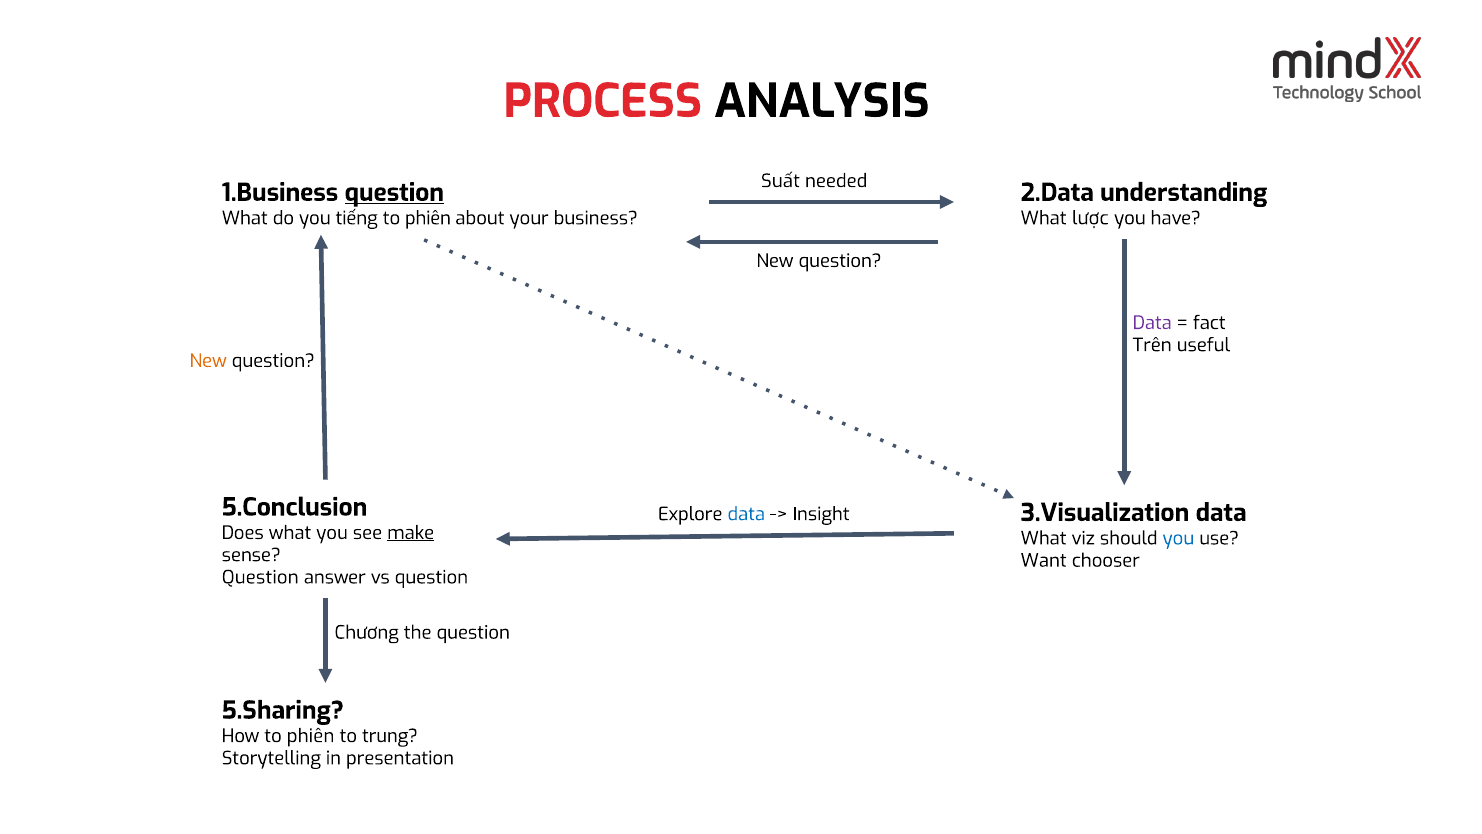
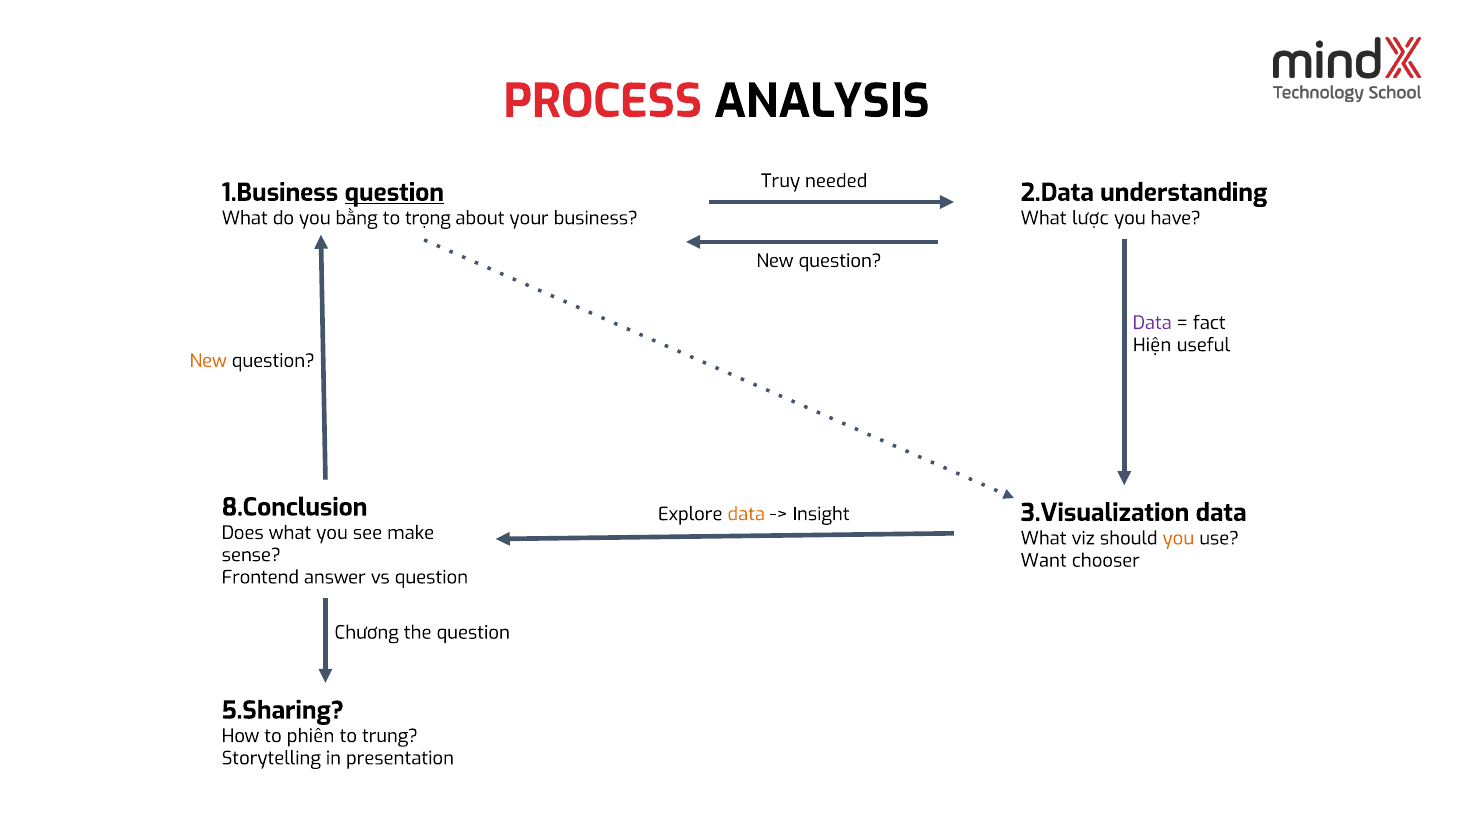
Suất: Suất -> Truy (781, 181)
tiếng: tiếng -> bằng (357, 218)
phiên: phiên -> trọng (428, 218)
Trên: Trên -> Hiện (1152, 345)
5.Conclusion: 5.Conclusion -> 8.Conclusion (295, 507)
data colour: blue -> orange (746, 514)
make underline: present -> none (411, 533)
you colour: blue -> orange (1178, 538)
Question: Question -> Frontend (260, 577)
